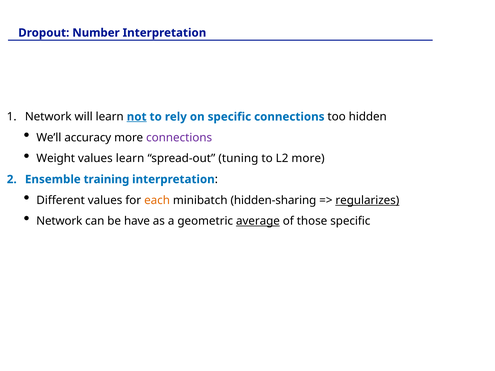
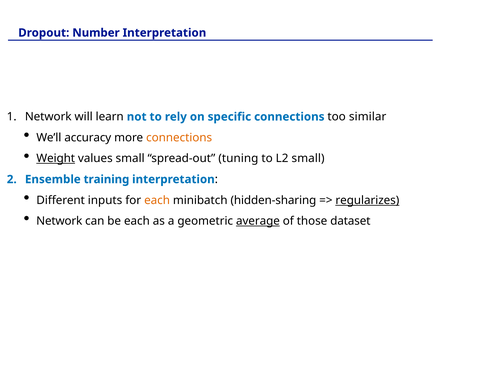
not underline: present -> none (137, 117)
hidden: hidden -> similar (368, 117)
connections colour: purple -> orange (179, 138)
Weight underline: none -> present (56, 159)
values learn: learn -> small (130, 159)
L2 more: more -> small (308, 159)
Different values: values -> inputs (105, 200)
be have: have -> each (137, 221)
those specific: specific -> dataset (350, 221)
